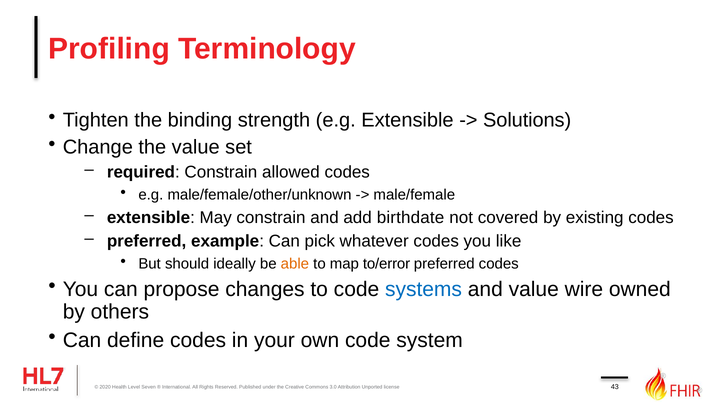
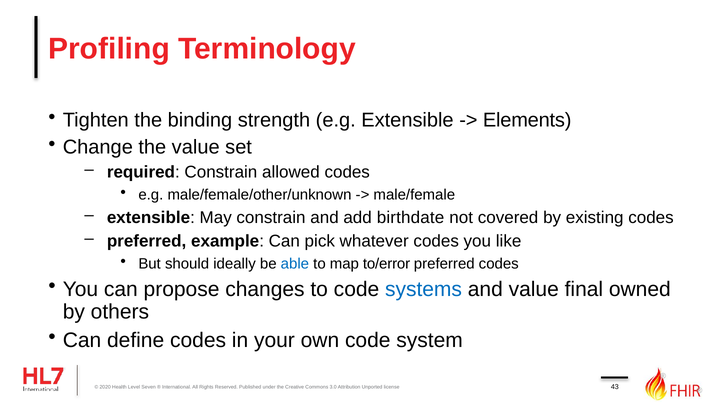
Solutions: Solutions -> Elements (527, 120)
able colour: orange -> blue (295, 264)
wire: wire -> final (584, 289)
